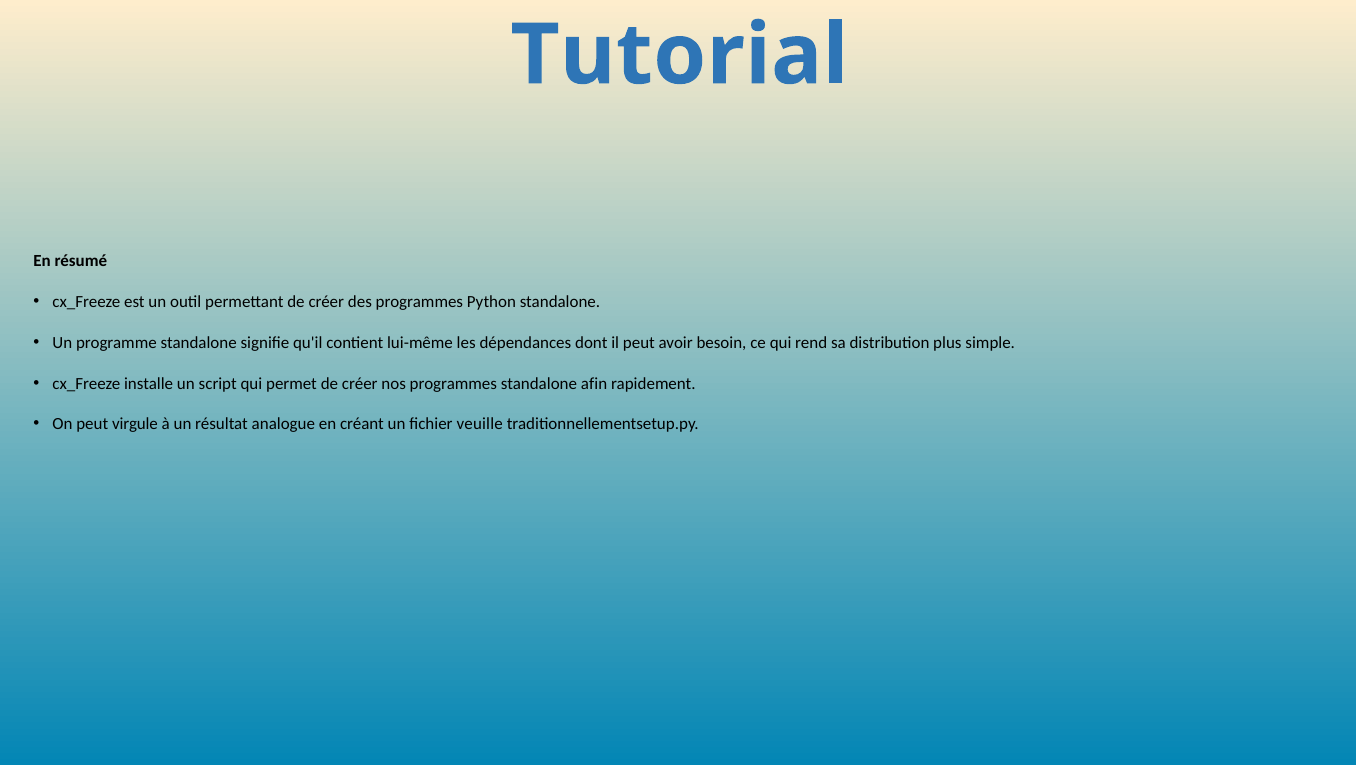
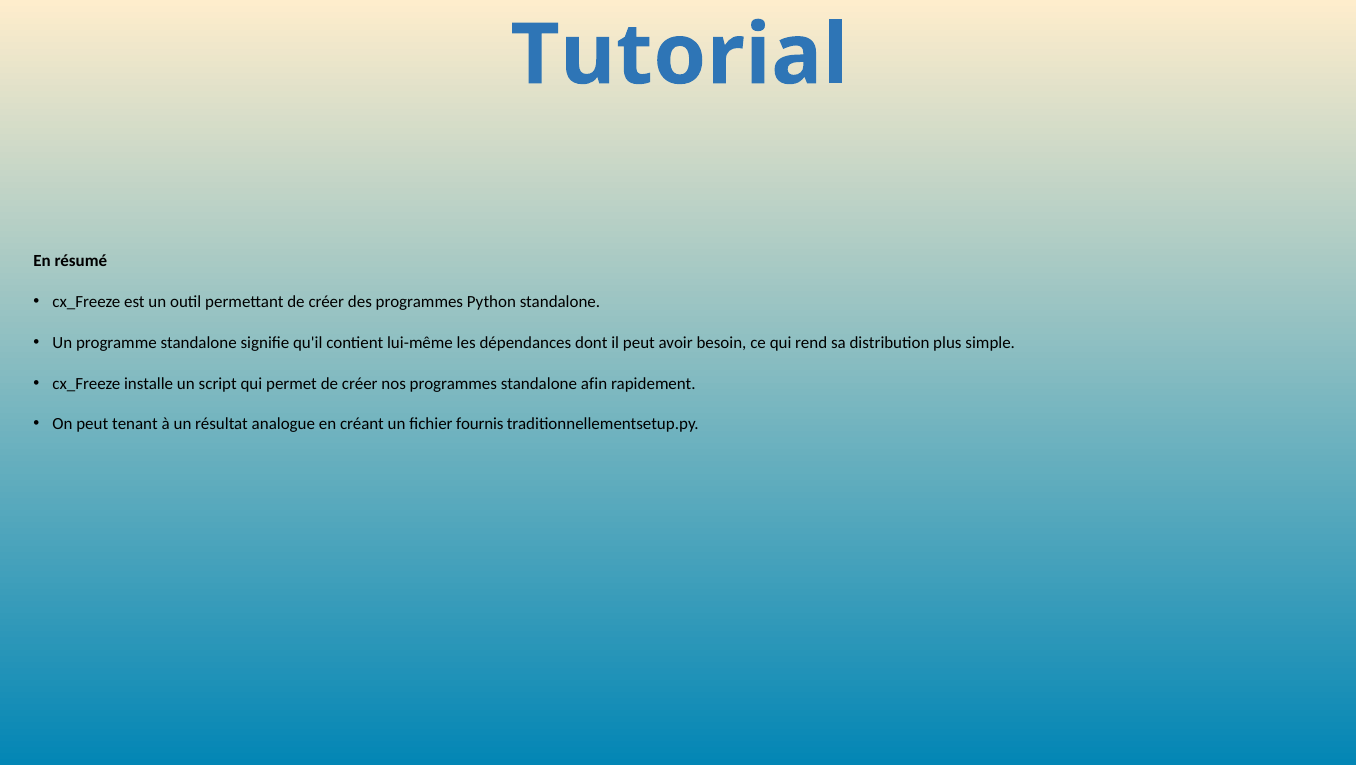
virgule: virgule -> tenant (135, 424)
veuille: veuille -> fournis (480, 424)
